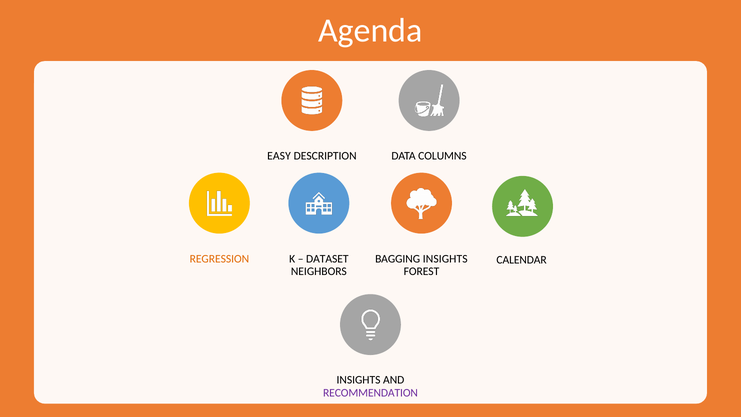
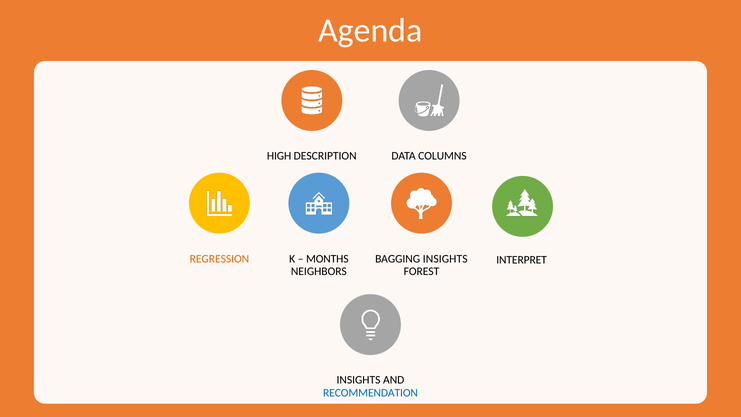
EASY: EASY -> HIGH (279, 156)
DATASET: DATASET -> MONTHS (327, 259)
CALENDAR: CALENDAR -> INTERPRET (522, 260)
RECOMMENDATION colour: purple -> blue (370, 393)
